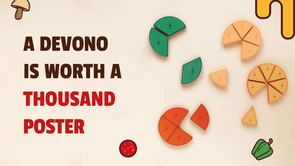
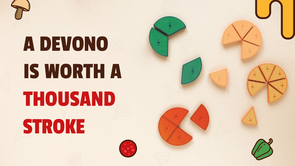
POSTER: POSTER -> STROKE (54, 126)
